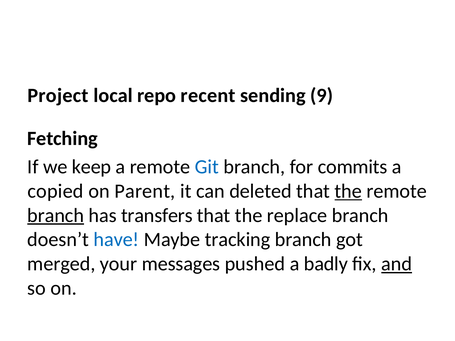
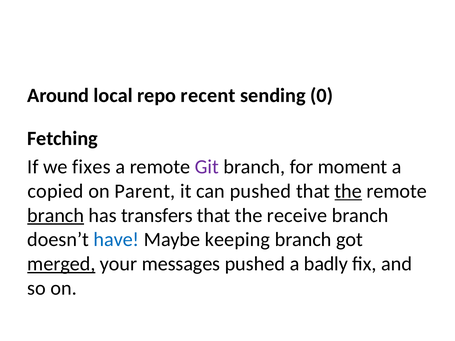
Project: Project -> Around (58, 95)
9: 9 -> 0 (322, 95)
keep: keep -> fixes (91, 167)
Git colour: blue -> purple (207, 167)
commits: commits -> moment (353, 167)
can deleted: deleted -> pushed (260, 191)
replace: replace -> receive (297, 216)
tracking: tracking -> keeping (237, 240)
merged underline: none -> present (61, 264)
and underline: present -> none (397, 264)
